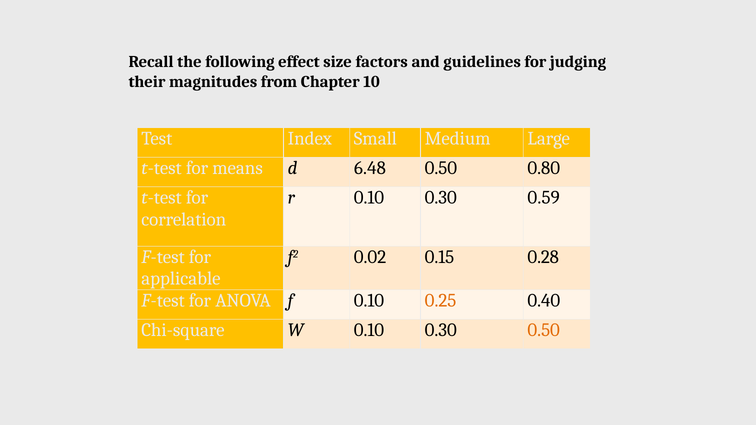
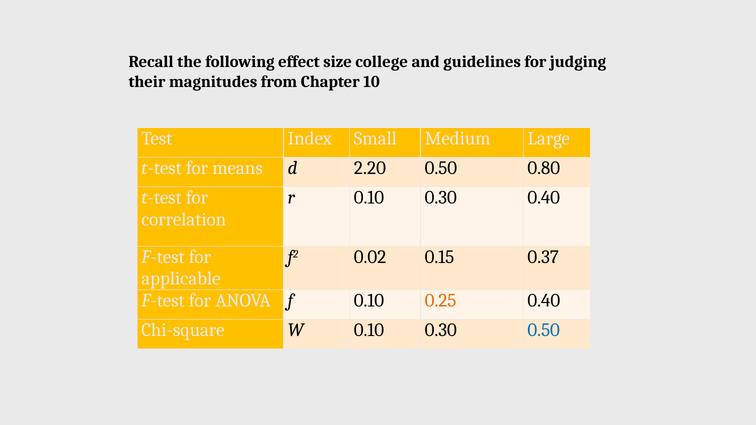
factors: factors -> college (382, 62)
6.48: 6.48 -> 2.20 (370, 168)
0.30 0.59: 0.59 -> 0.40 (544, 198)
0.28: 0.28 -> 0.37 (543, 257)
0.50 colour: orange -> blue (544, 330)
